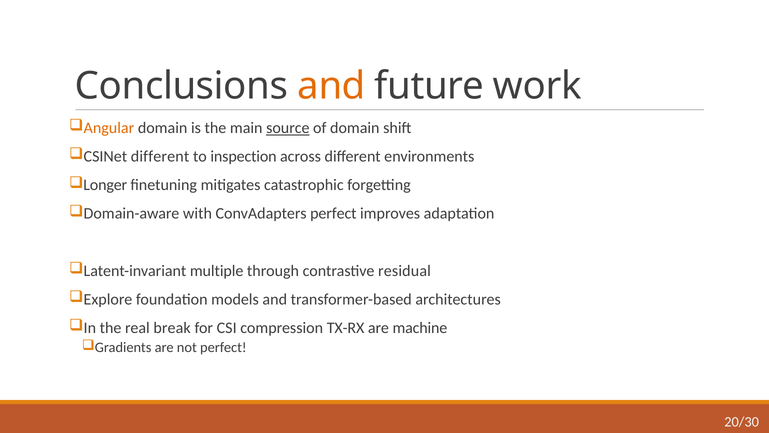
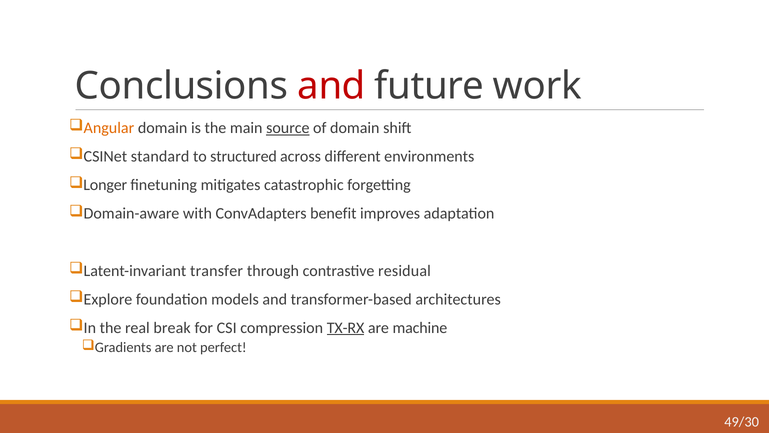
and colour: orange -> red (331, 86)
CSINet different: different -> standard (160, 156)
inspection: inspection -> structured (244, 156)
ConvAdapters perfect: perfect -> benefit (333, 213)
multiple: multiple -> transfer (217, 270)
TX-RX underline: none -> present (346, 327)
20/30: 20/30 -> 49/30 (742, 422)
